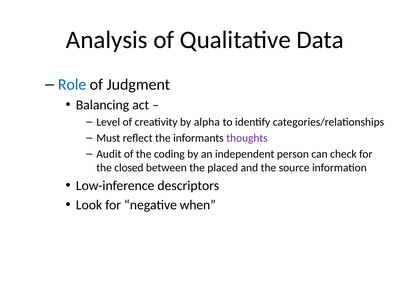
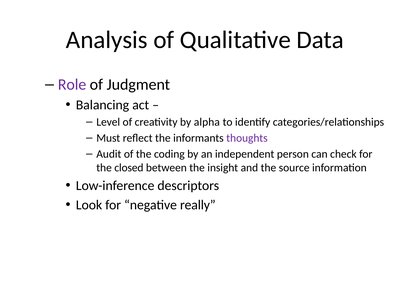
Role colour: blue -> purple (72, 84)
placed: placed -> insight (223, 168)
when: when -> really (198, 205)
